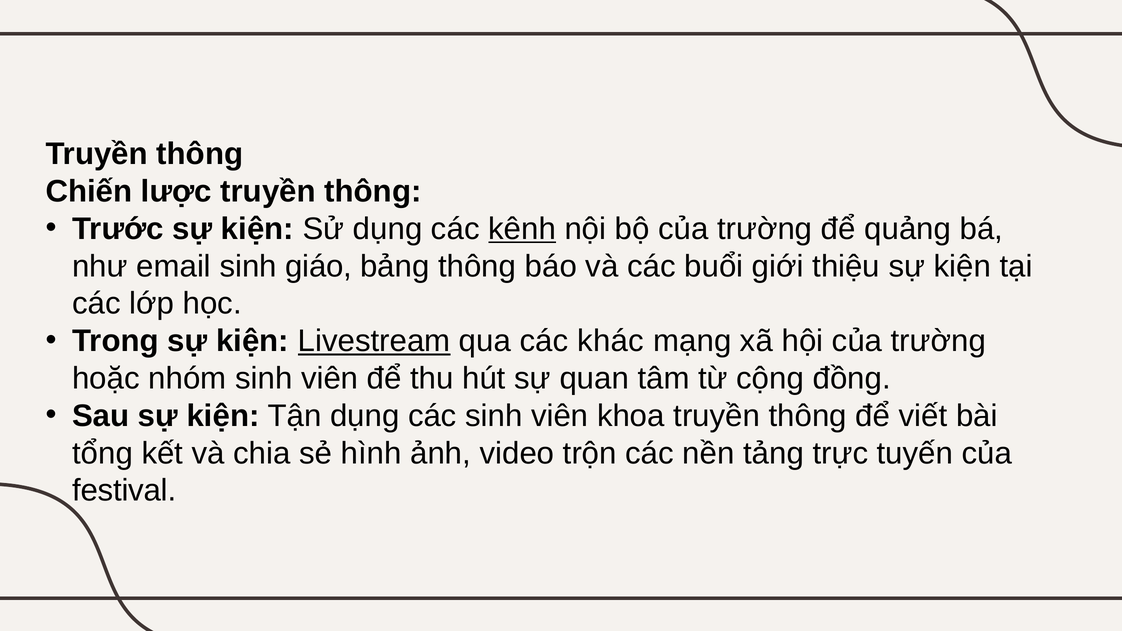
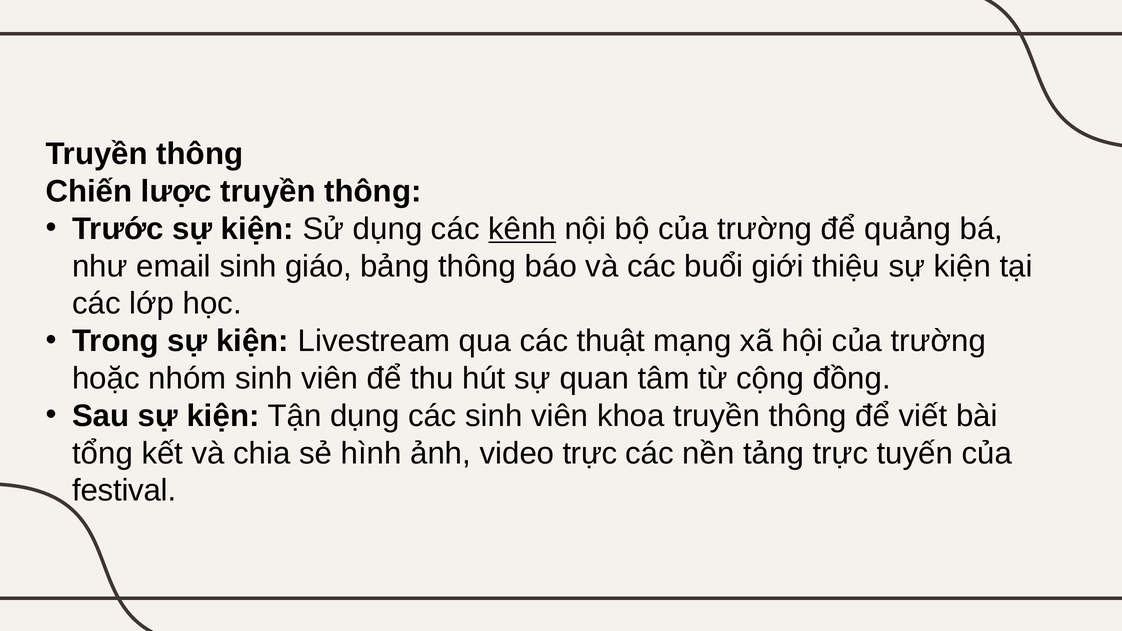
Livestream underline: present -> none (374, 341)
khác: khác -> thuật (611, 341)
video trộn: trộn -> trực (590, 453)
